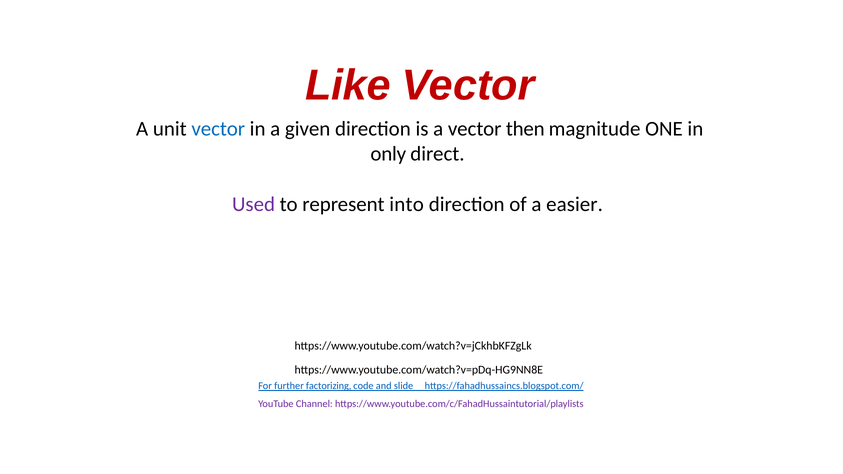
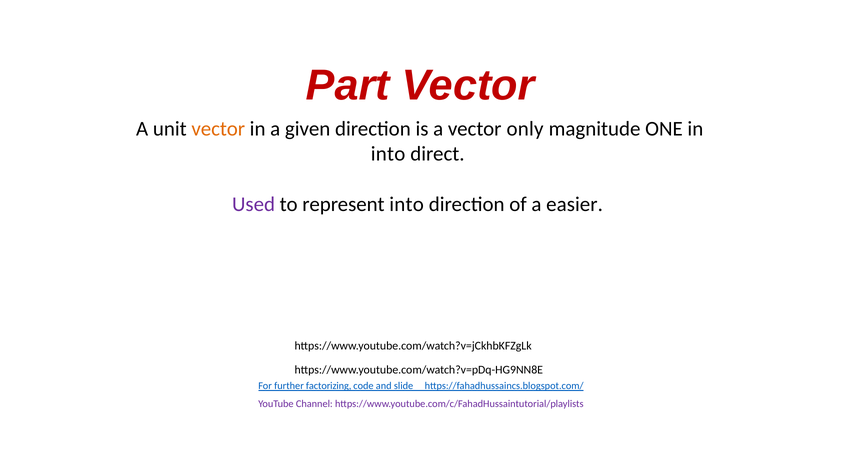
Like: Like -> Part (348, 85)
vector colour: blue -> orange (218, 129)
then: then -> only (525, 129)
only: only -> into (388, 154)
